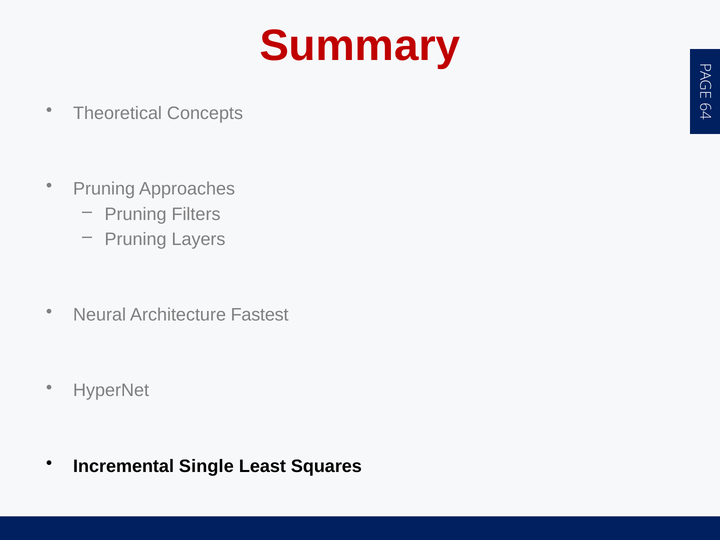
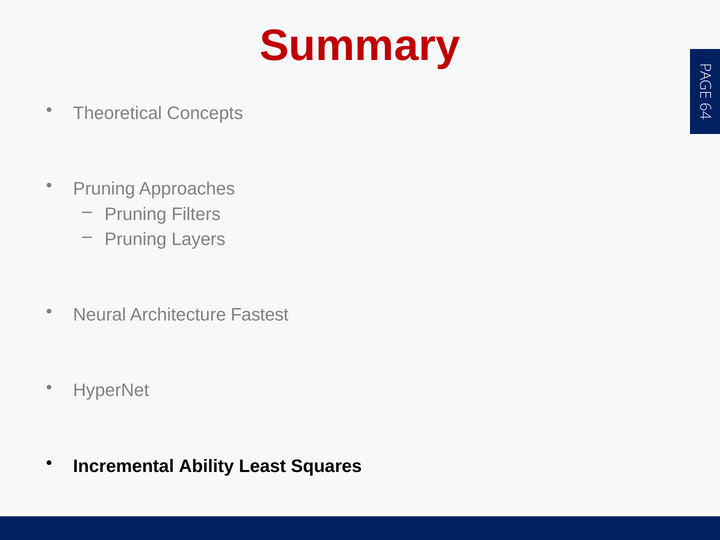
Single: Single -> Ability (206, 466)
